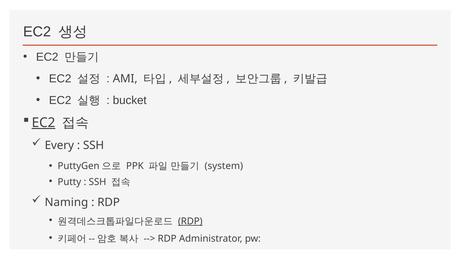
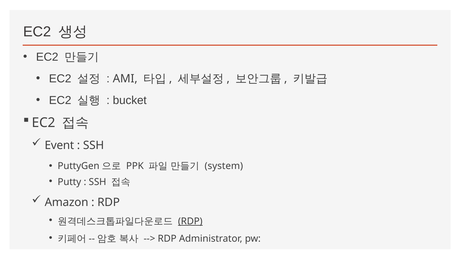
EC2 underline: present -> none (44, 123)
Every: Every -> Event (59, 145)
Naming: Naming -> Amazon (67, 202)
